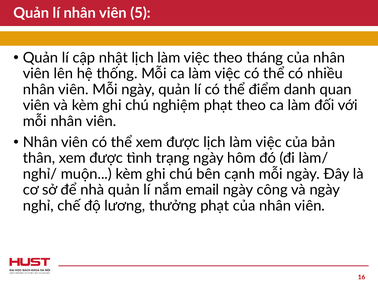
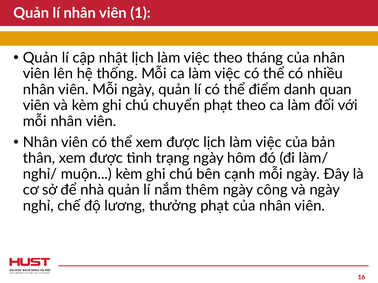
5: 5 -> 1 (140, 13)
nghiệm: nghiệm -> chuyển (176, 106)
email: email -> thêm (202, 190)
